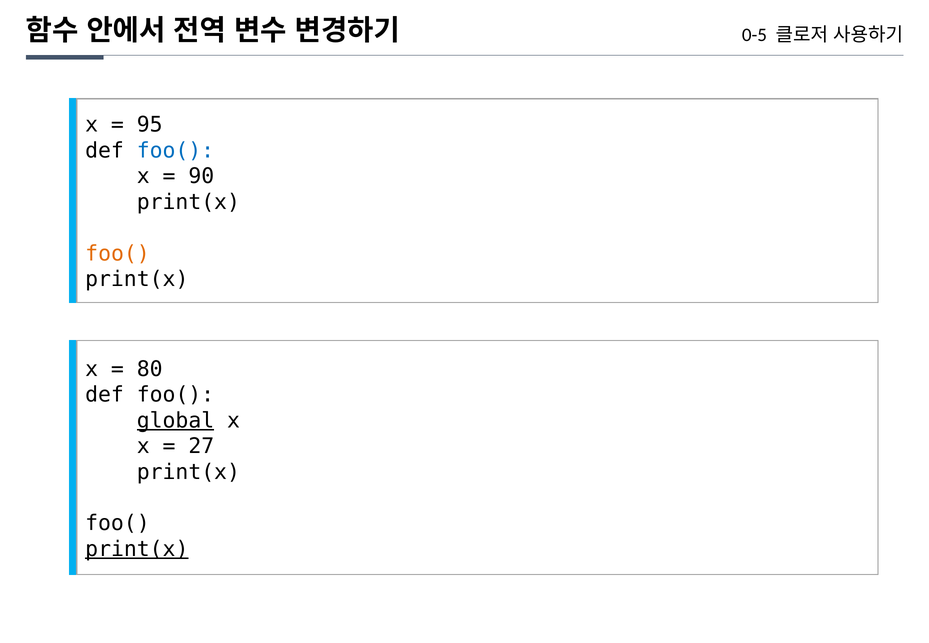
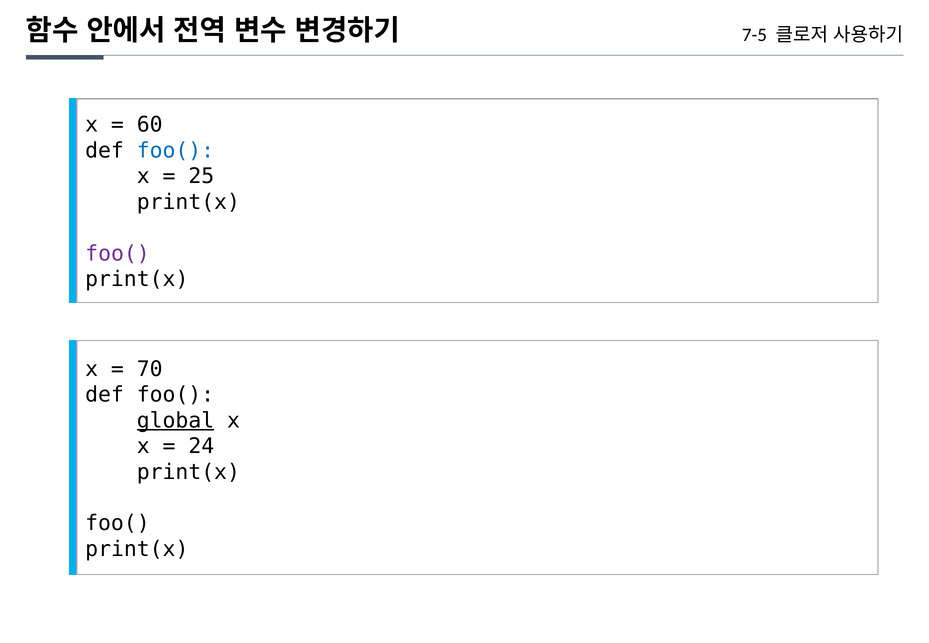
0-5: 0-5 -> 7-5 (754, 35)
95: 95 -> 60 (150, 125)
90: 90 -> 25 (201, 176)
foo( colour: orange -> purple (117, 254)
80: 80 -> 70 (150, 369)
27: 27 -> 24 (201, 446)
print(x underline: present -> none (137, 549)
